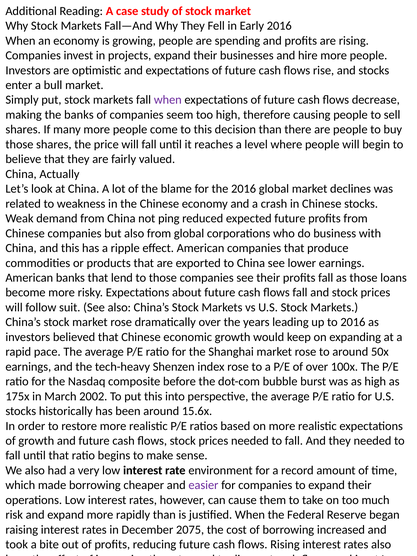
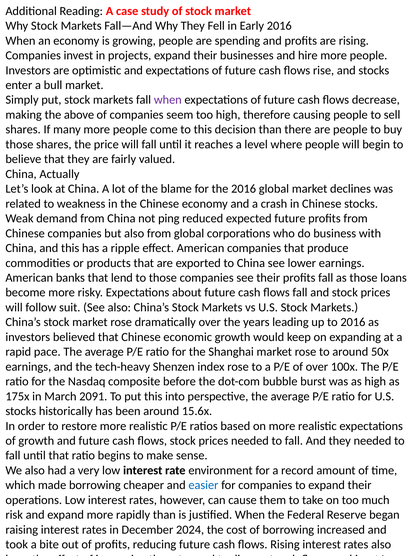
the banks: banks -> above (79, 115)
2002: 2002 -> 2091 (93, 396)
easier colour: purple -> blue (203, 485)
2075: 2075 -> 2024 (190, 530)
